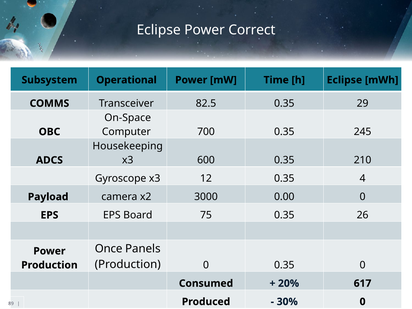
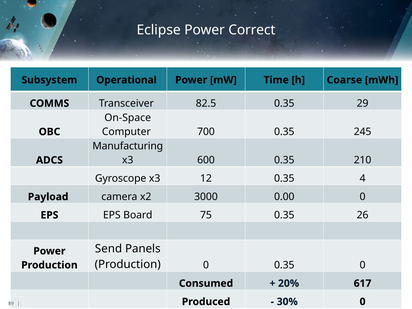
h Eclipse: Eclipse -> Coarse (344, 80)
Housekeeping: Housekeeping -> Manufacturing (128, 146)
Once: Once -> Send (108, 249)
